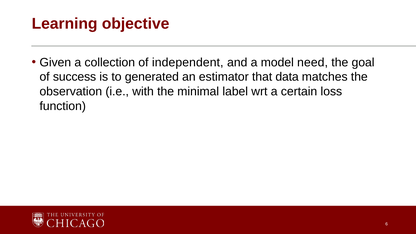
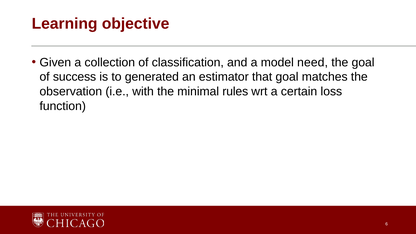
independent: independent -> classification (188, 62)
that data: data -> goal (287, 77)
label: label -> rules (235, 91)
